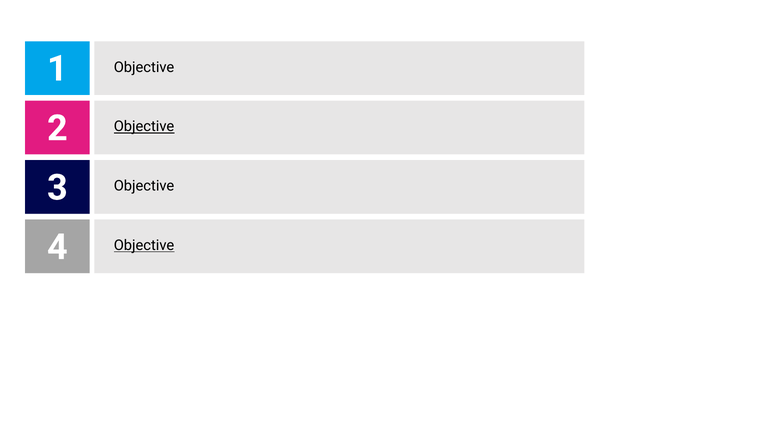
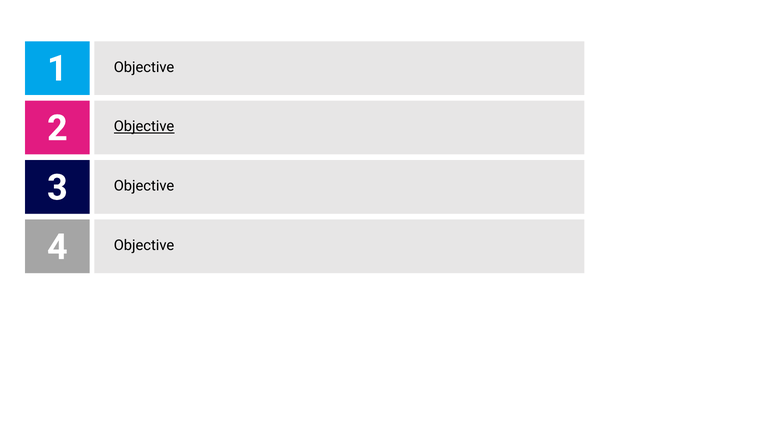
Objective underline: present -> none (144, 245)
